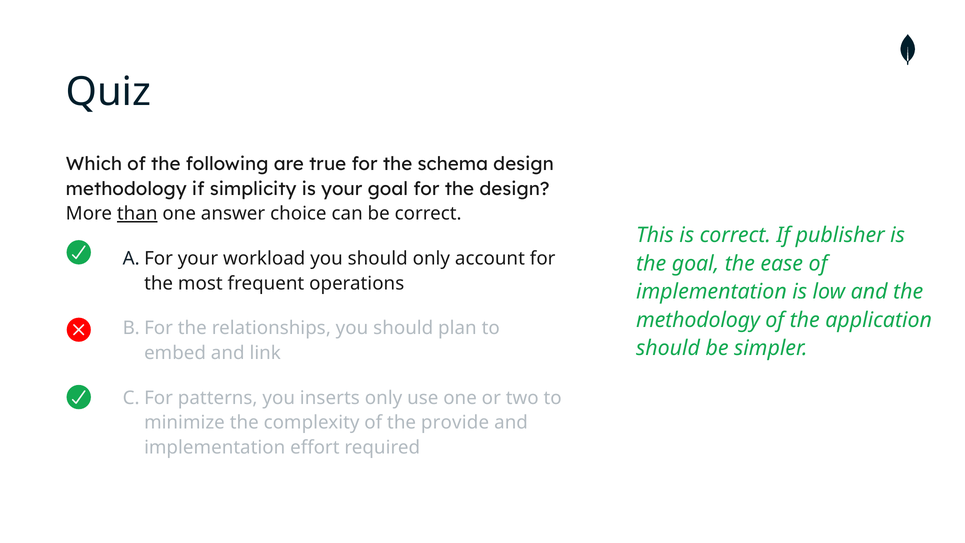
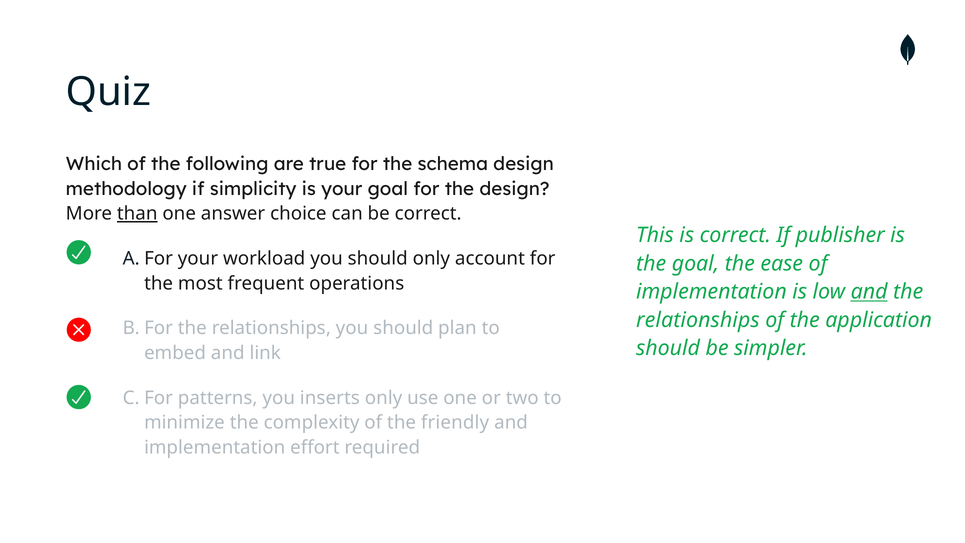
and underline: none -> present (869, 292)
methodology: methodology -> relationships (698, 320)
provide: provide -> friendly (455, 423)
